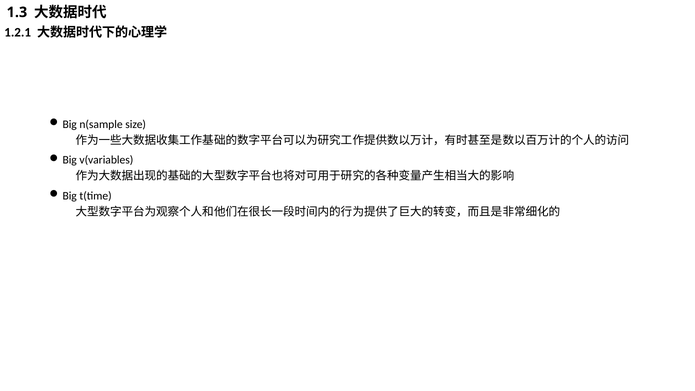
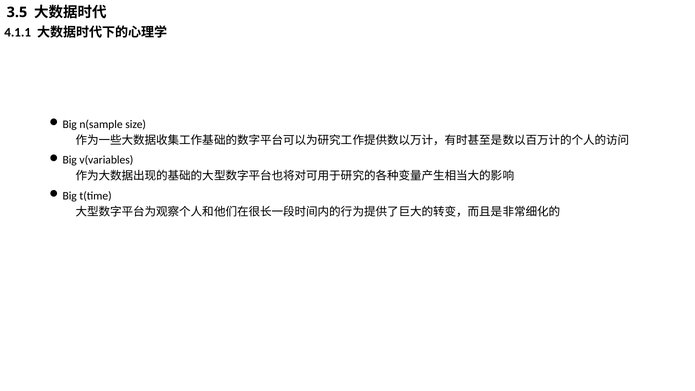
1.3: 1.3 -> 3.5 (17, 12)
1.2.1: 1.2.1 -> 4.1.1 (18, 33)
